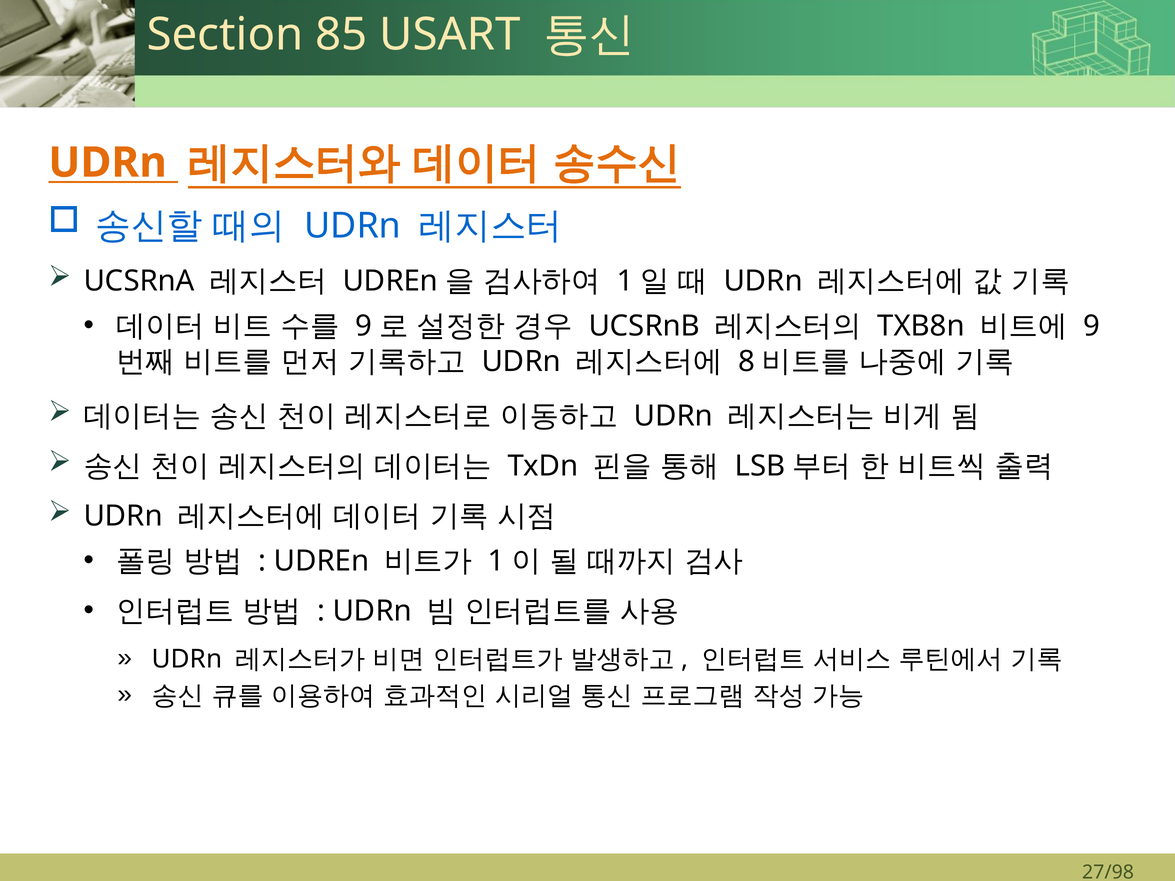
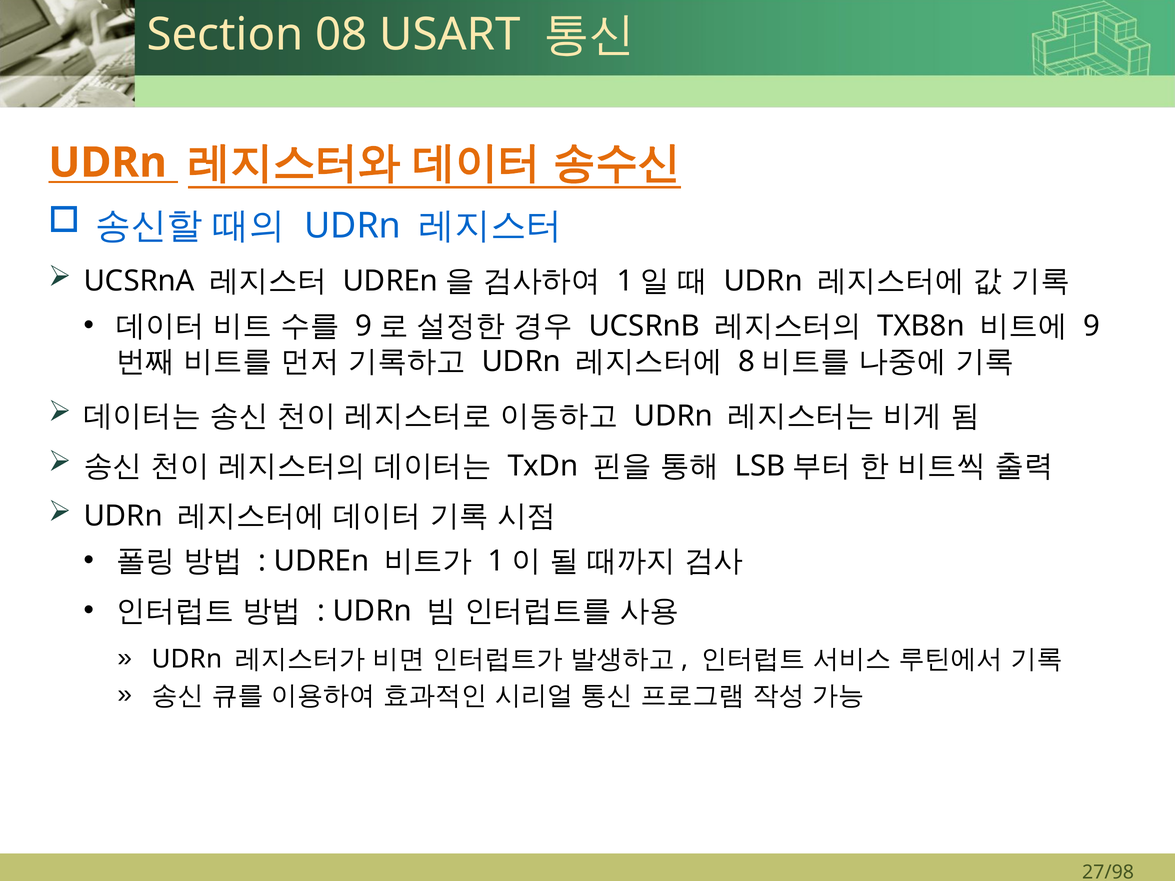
85: 85 -> 08 (341, 35)
